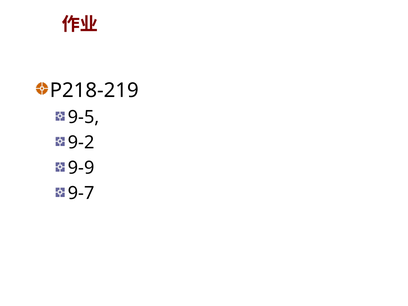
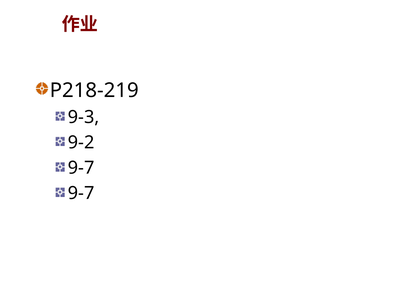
9-5: 9-5 -> 9-3 (84, 117)
9-9: 9-9 -> 9-7 (81, 168)
